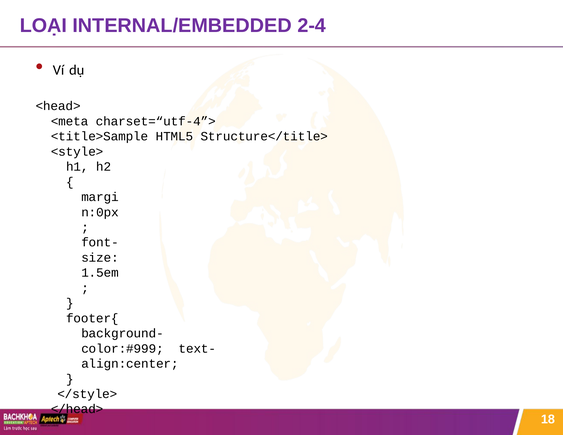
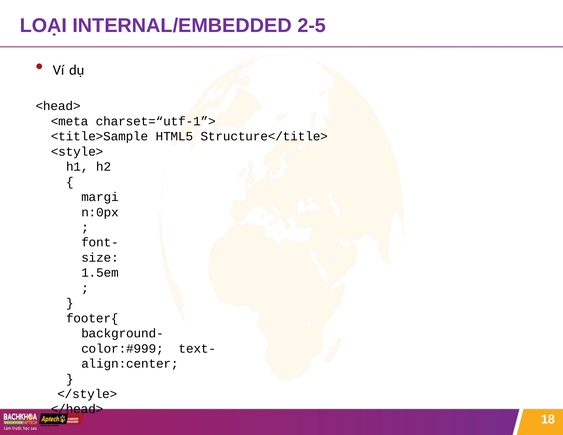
2-4: 2-4 -> 2-5 (312, 25)
charset=“utf-4”>: charset=“utf-4”> -> charset=“utf-1”> (156, 121)
